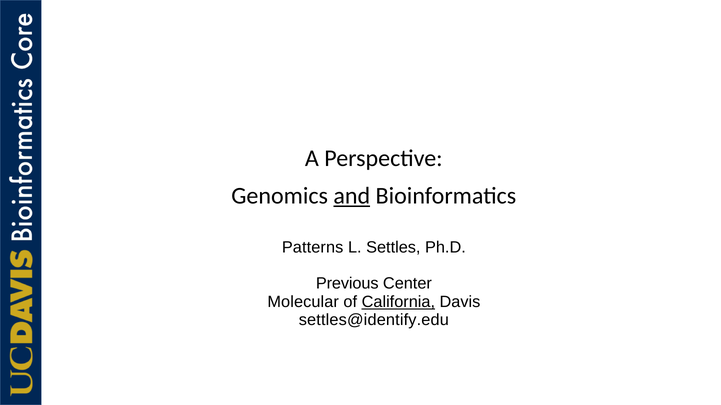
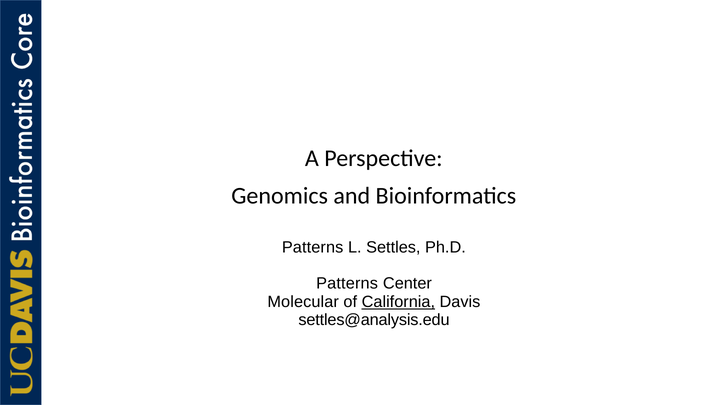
and underline: present -> none (352, 196)
Previous: Previous -> Patterns (347, 284)
settles@identify.edu: settles@identify.edu -> settles@analysis.edu (374, 320)
